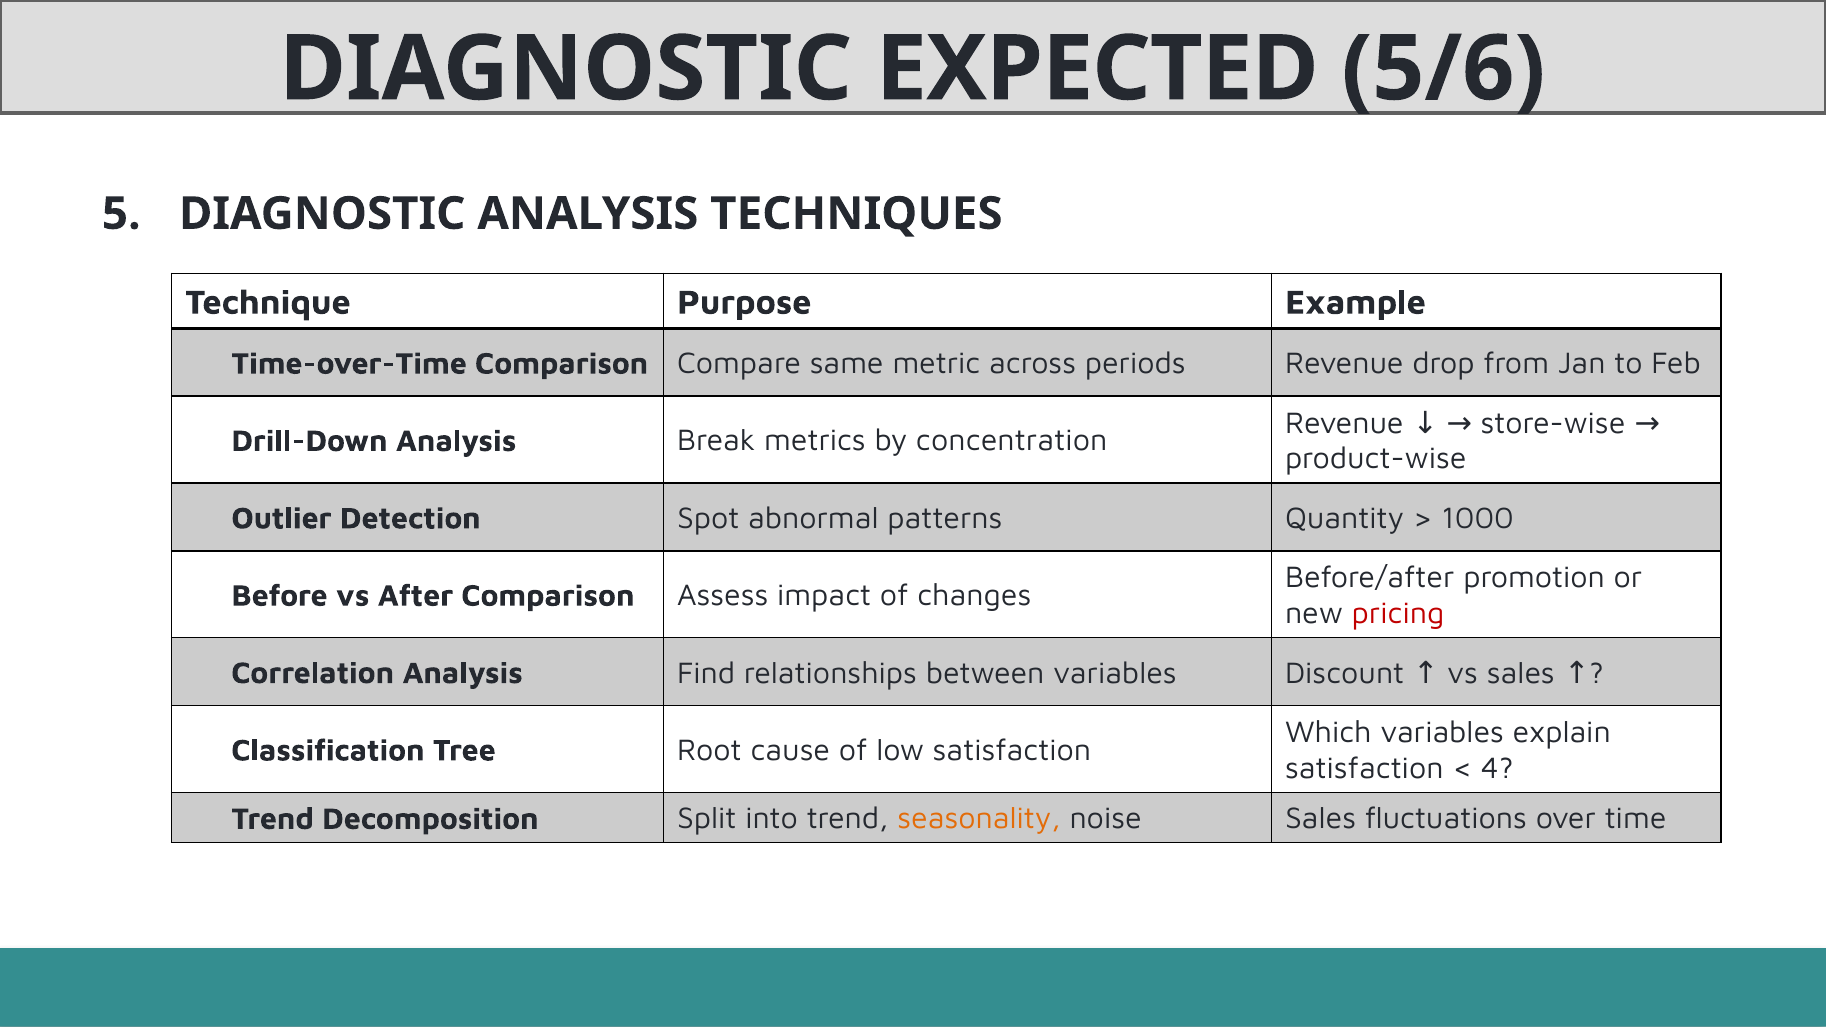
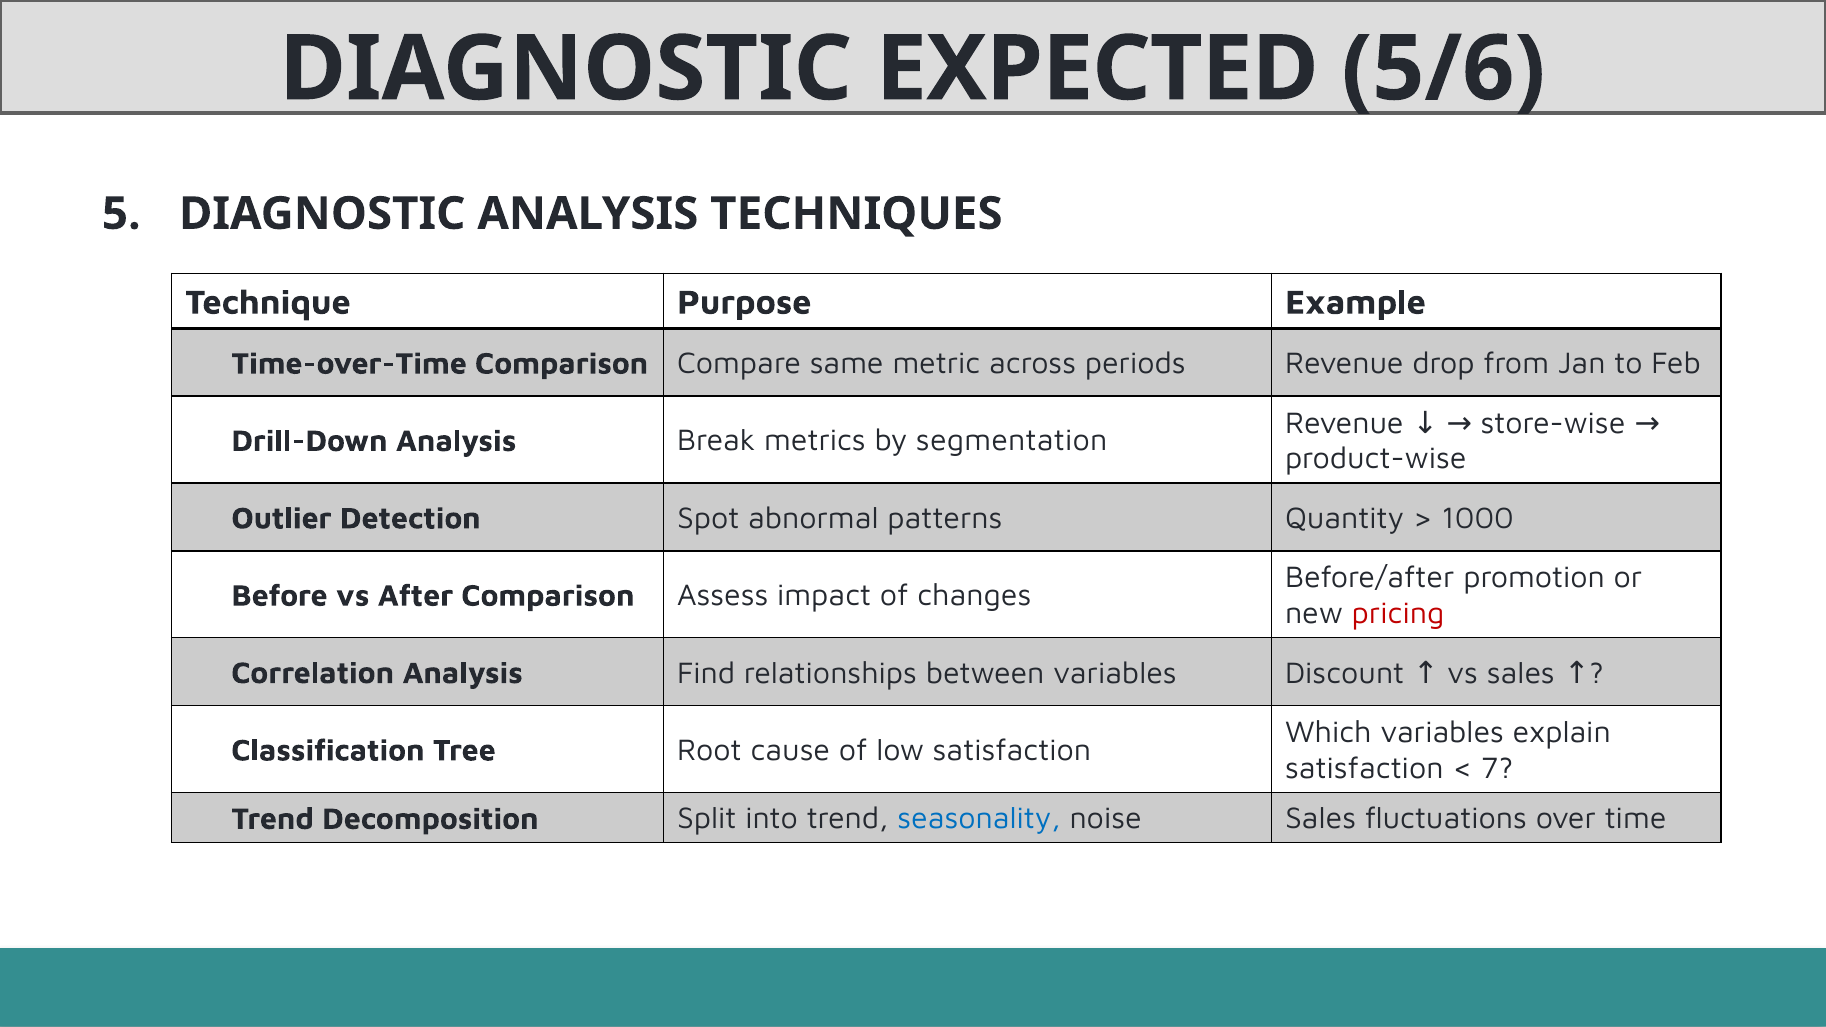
concentration: concentration -> segmentation (1012, 441)
4: 4 -> 7 (1497, 768)
seasonality colour: orange -> blue (979, 819)
